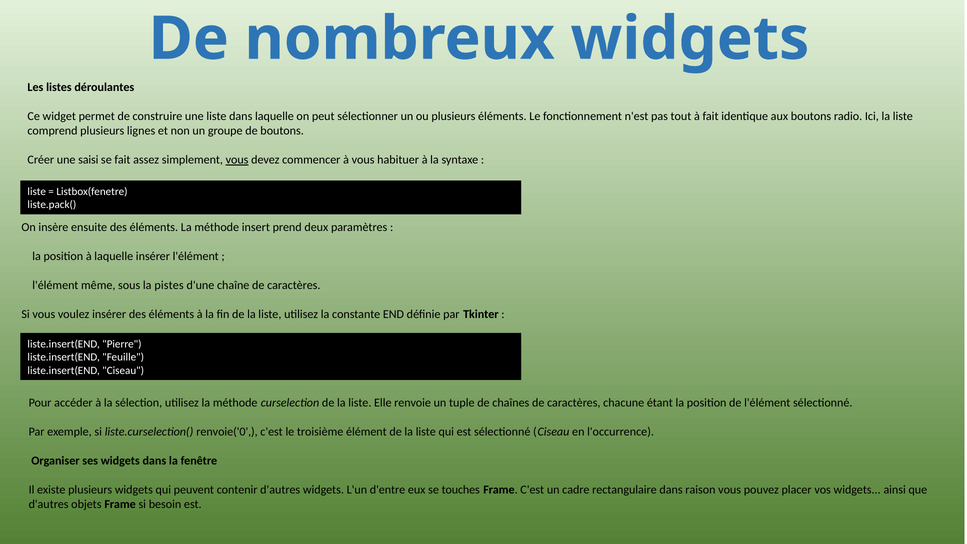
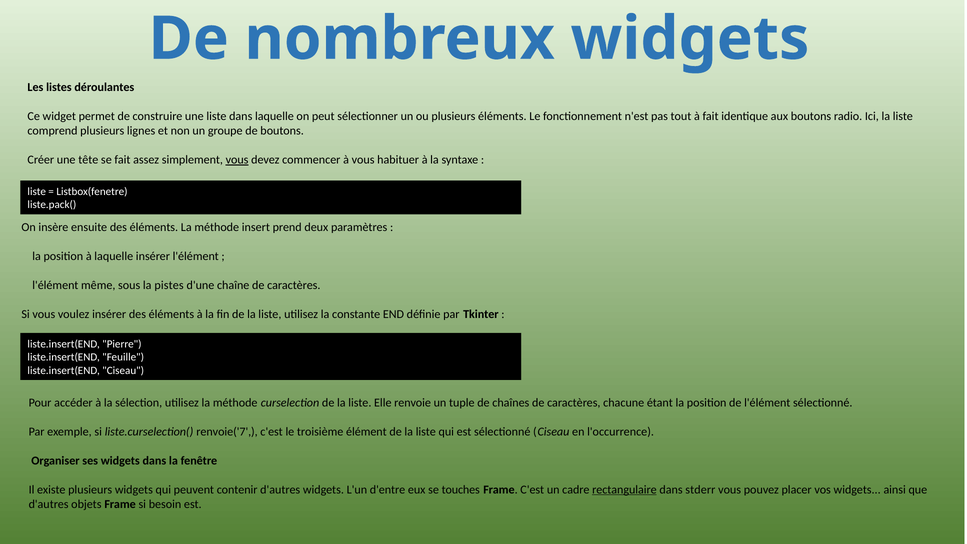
saisi: saisi -> tête (88, 160)
renvoie('0: renvoie('0 -> renvoie('7 (227, 432)
rectangulaire underline: none -> present (624, 490)
raison: raison -> stderr (700, 490)
